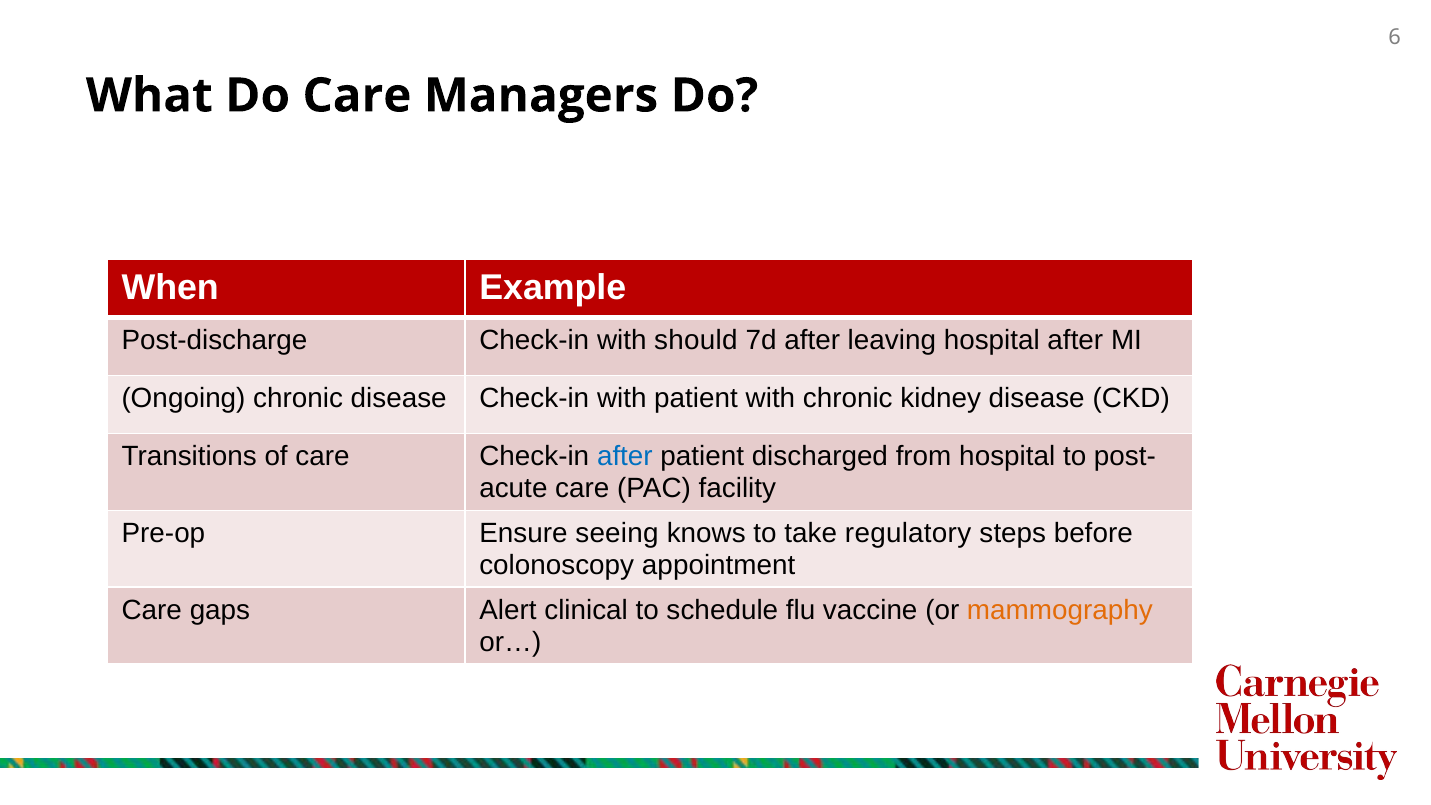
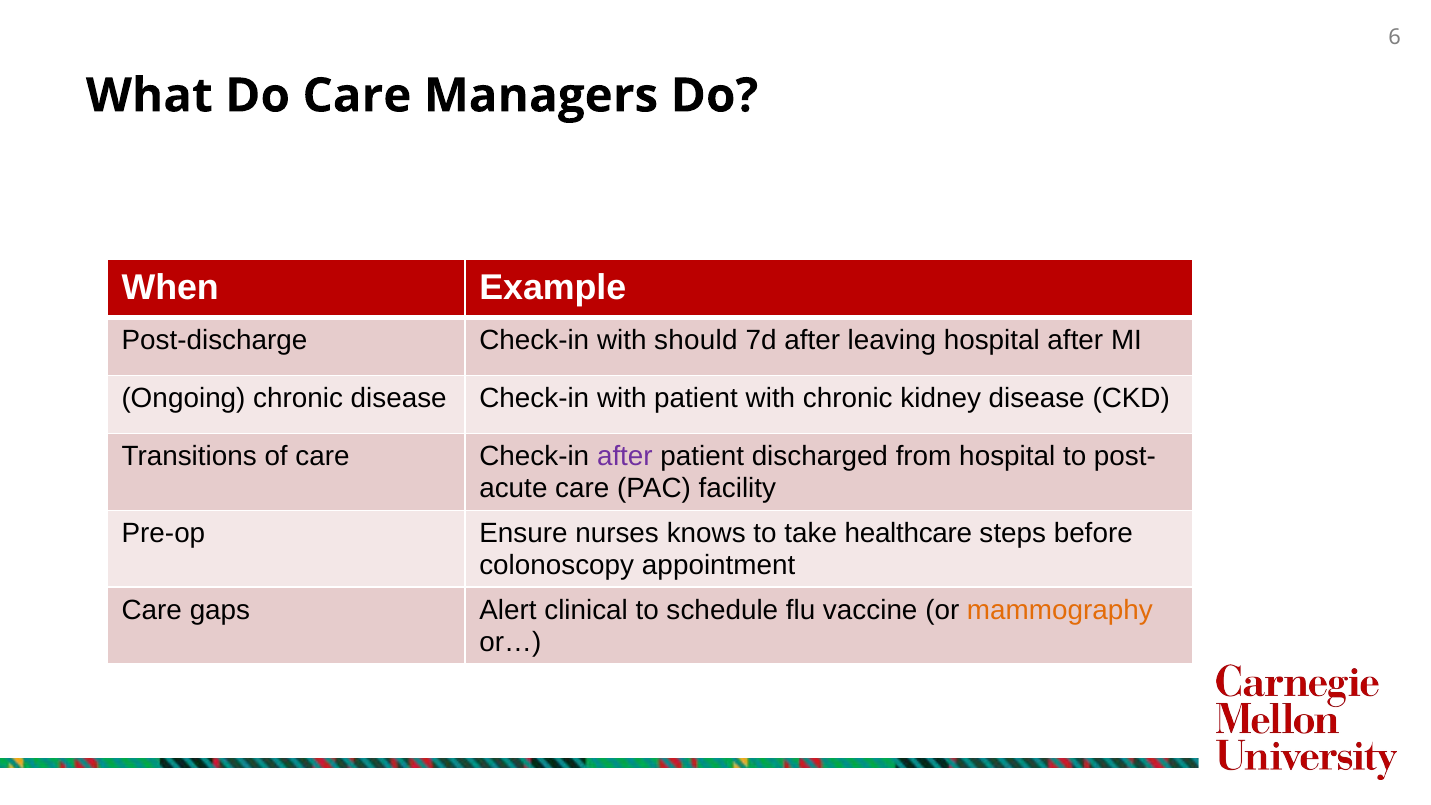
after colour: blue -> purple (625, 457)
seeing: seeing -> nurses (617, 534)
regulatory: regulatory -> healthcare (908, 534)
